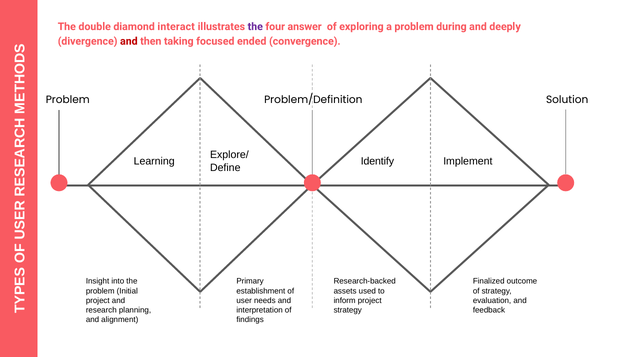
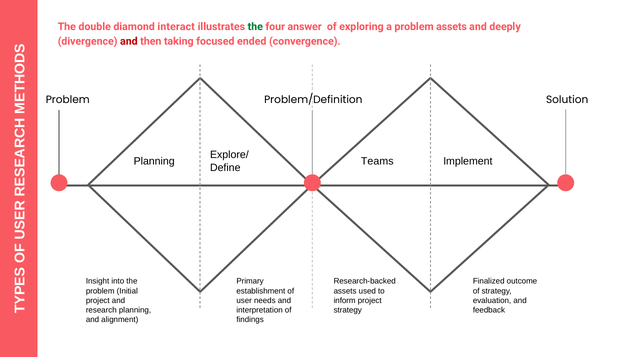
the colour: purple -> green (255, 27)
problem during: during -> assets (451, 27)
Learning: Learning -> Planning (154, 161)
Identify: Identify -> Teams (377, 161)
